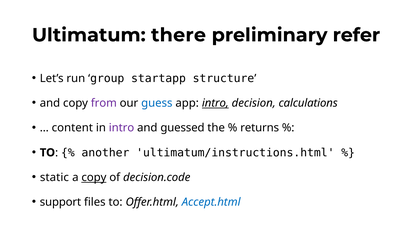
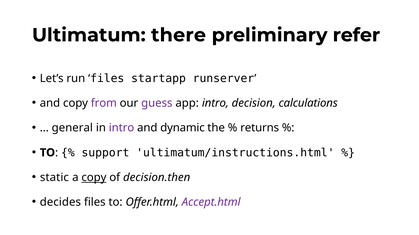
group: group -> files (107, 79)
structure: structure -> runserver (223, 79)
guess colour: blue -> purple (157, 103)
intro underline: present -> none (215, 103)
content: content -> general (72, 128)
guessed: guessed -> dynamic (183, 128)
another: another -> support (105, 153)
decision.code: decision.code -> decision.then (157, 178)
support: support -> decides (60, 203)
Accept.html colour: blue -> purple (211, 203)
